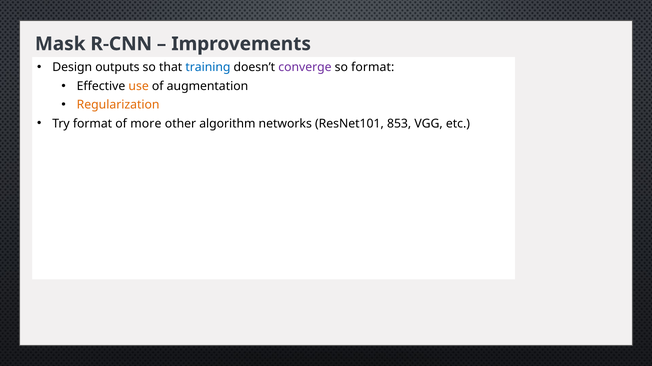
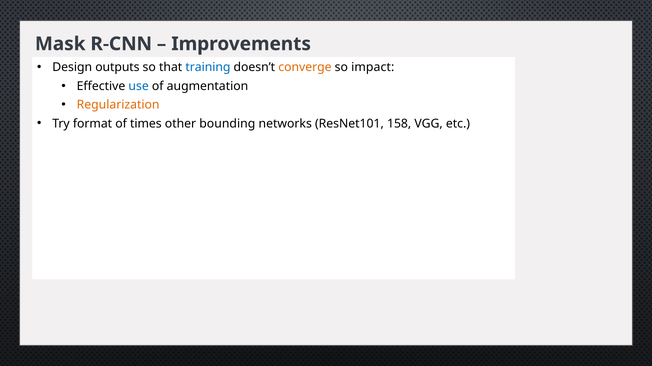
converge colour: purple -> orange (305, 68)
so format: format -> impact (373, 68)
use colour: orange -> blue (139, 86)
more: more -> times (146, 124)
algorithm: algorithm -> bounding (227, 124)
853: 853 -> 158 (399, 124)
